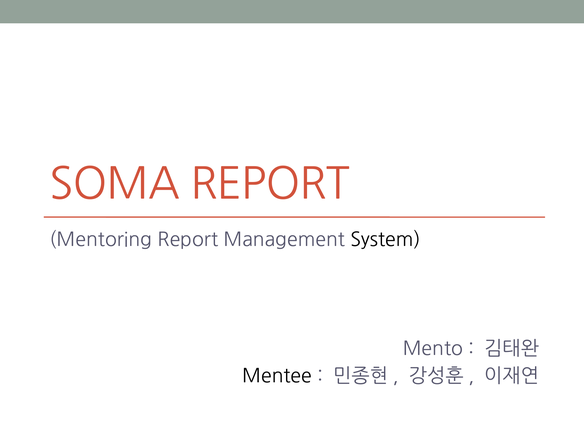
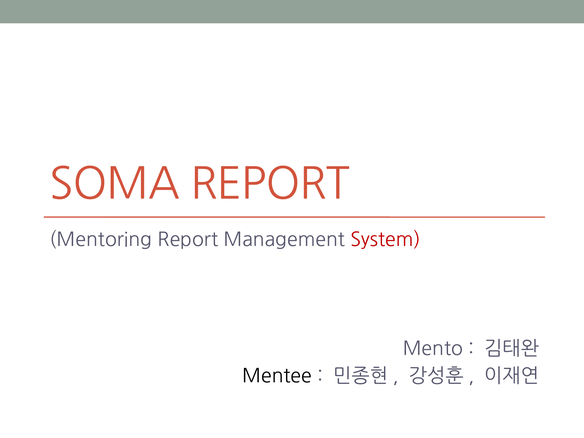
System colour: black -> red (386, 240)
